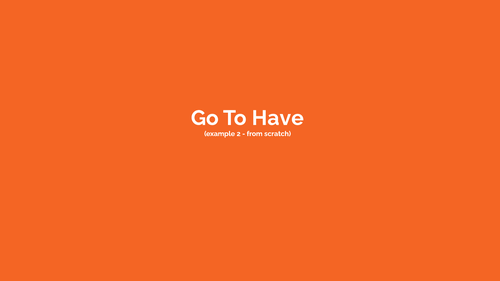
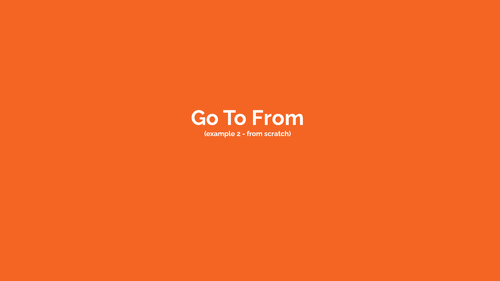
To Have: Have -> From (278, 118)
